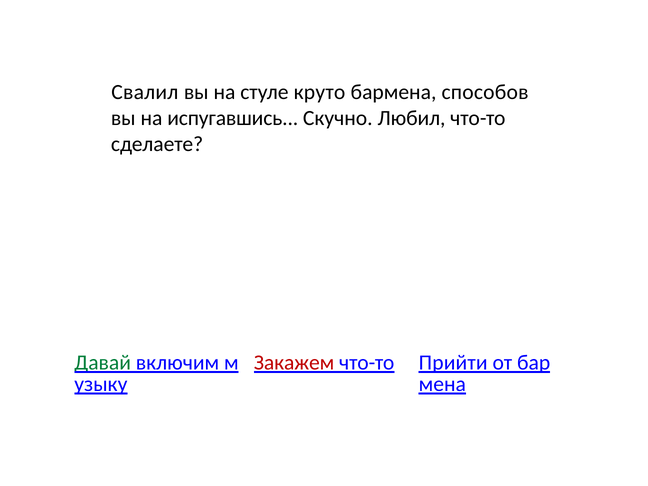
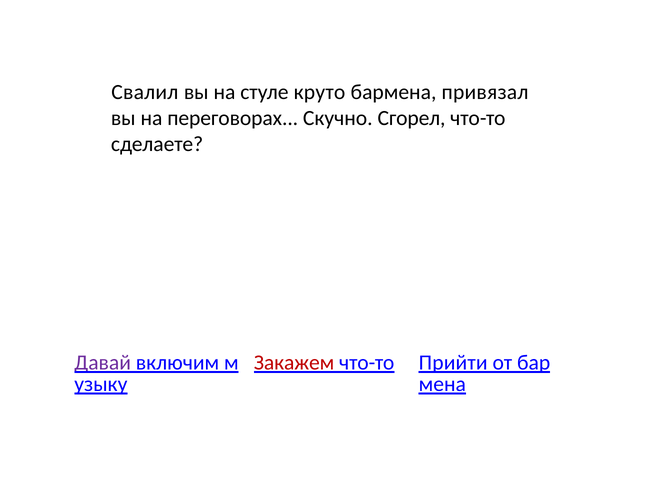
способов: способов -> привязал (485, 92)
испугавшись: испугавшись -> переговорах (233, 118)
Любил: Любил -> Сгорел (412, 118)
Давай colour: green -> purple (103, 363)
